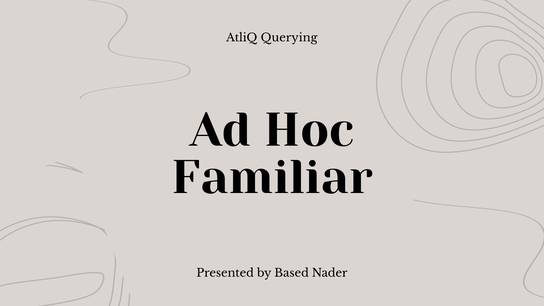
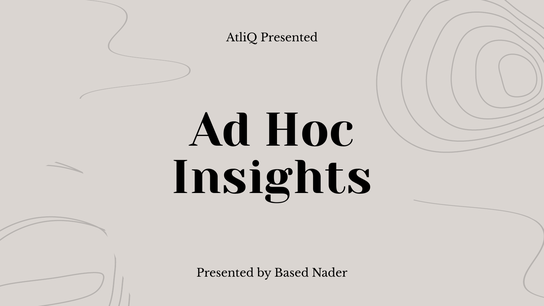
AtliQ Querying: Querying -> Presented (289, 38)
Familiar: Familiar -> Insights (272, 177)
